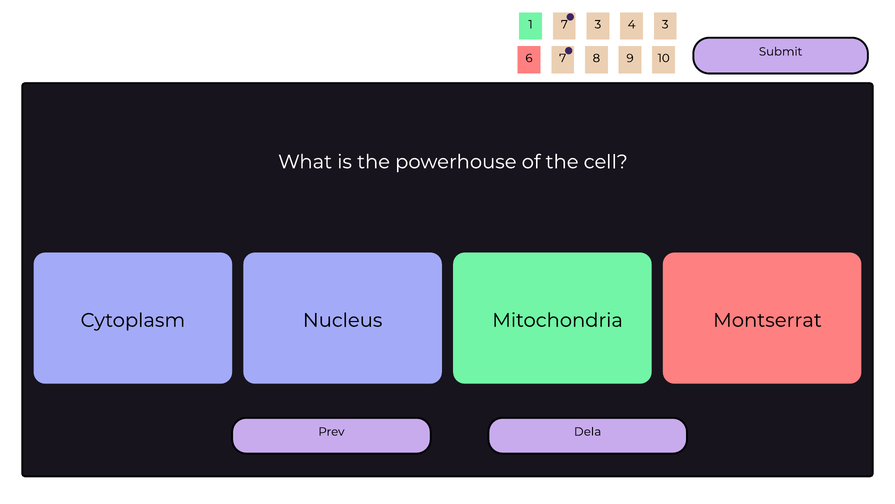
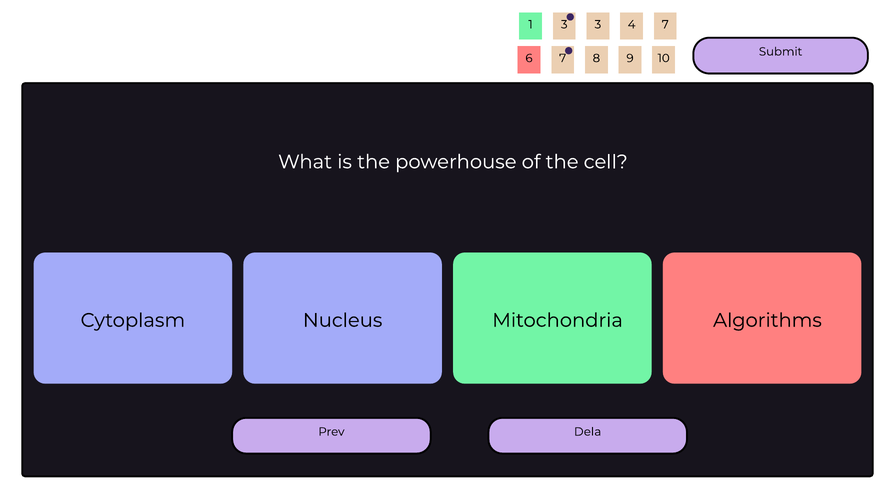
1 7: 7 -> 3 (564, 24)
4 3: 3 -> 7 (665, 24)
Montserrat: Montserrat -> Algorithms (767, 320)
